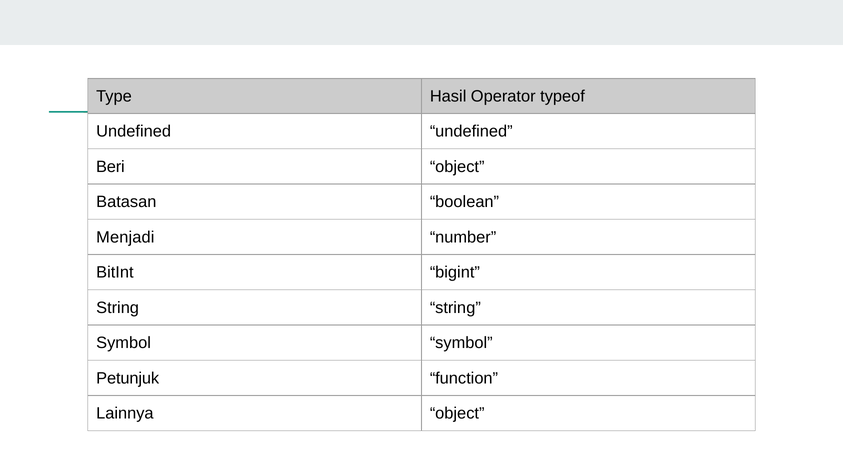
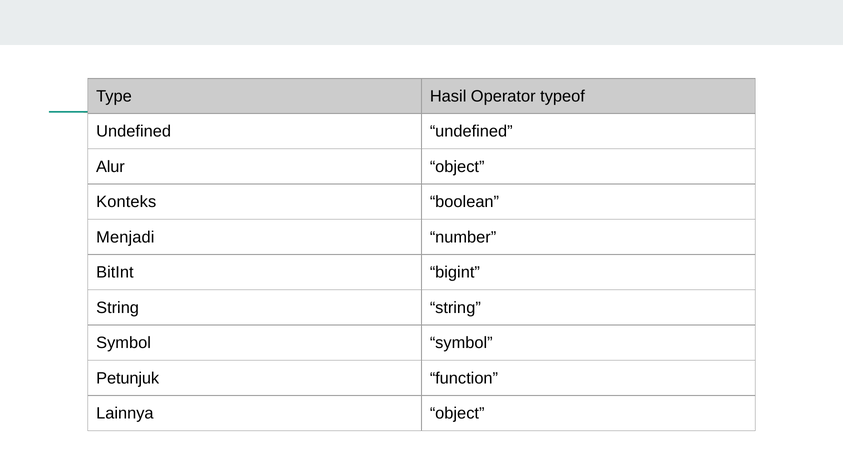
Beri: Beri -> Alur (110, 167)
Batasan: Batasan -> Konteks (126, 202)
